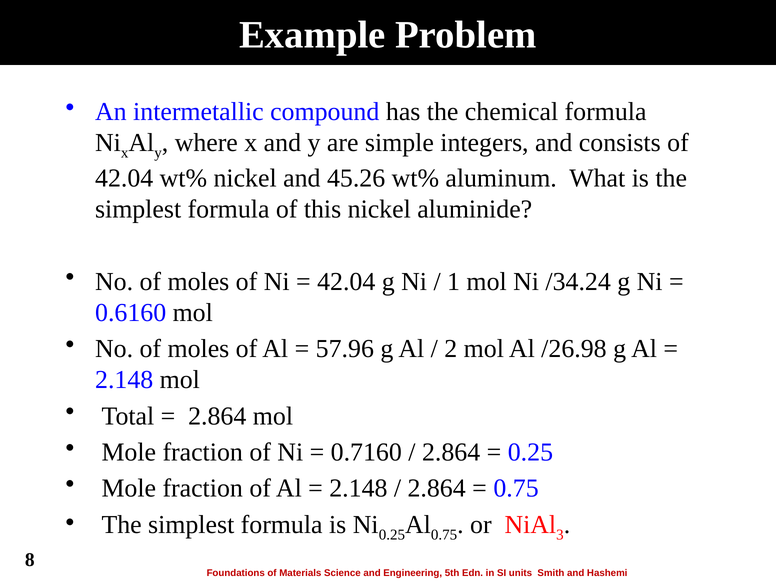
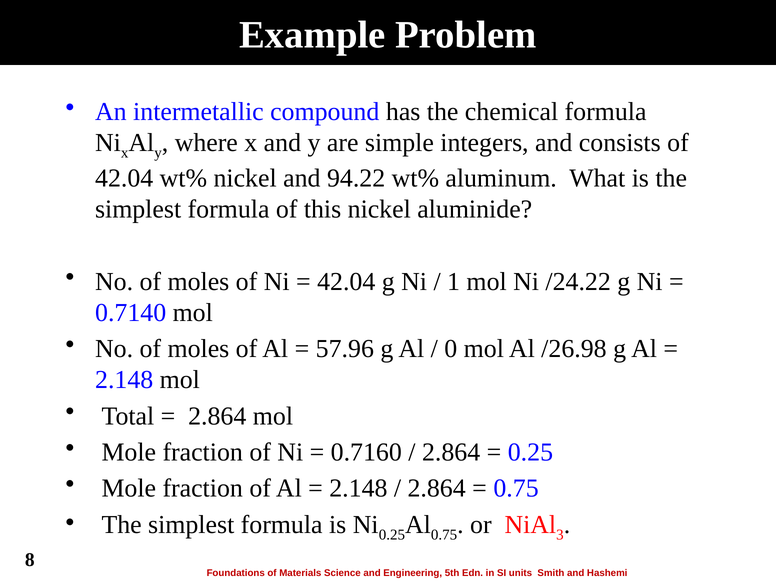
45.26: 45.26 -> 94.22 (356, 178)
/34.24: /34.24 -> /24.22 (578, 282)
0.6160: 0.6160 -> 0.7140 (131, 313)
2: 2 -> 0 (451, 349)
